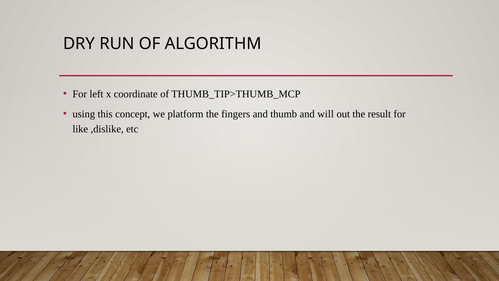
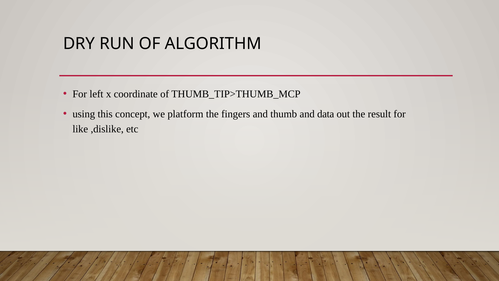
will: will -> data (326, 114)
